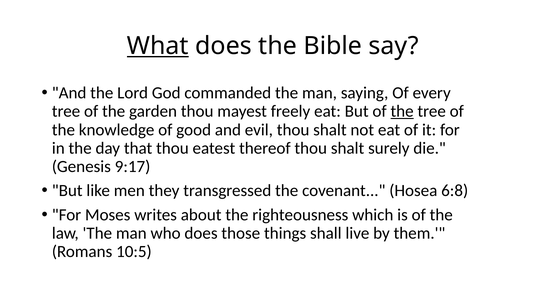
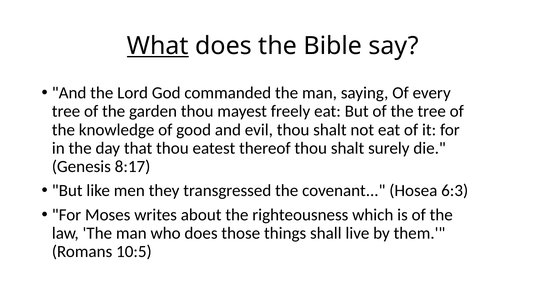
the underline: present -> none (402, 111)
9:17: 9:17 -> 8:17 (133, 167)
6:8: 6:8 -> 6:3 (455, 191)
